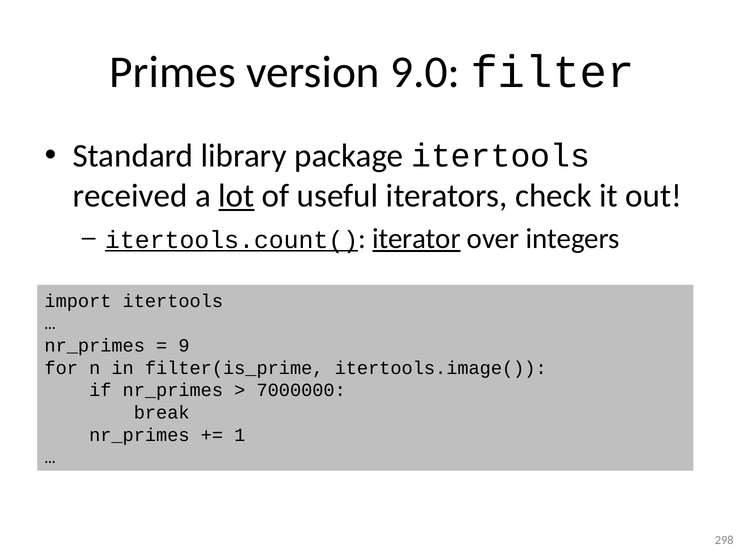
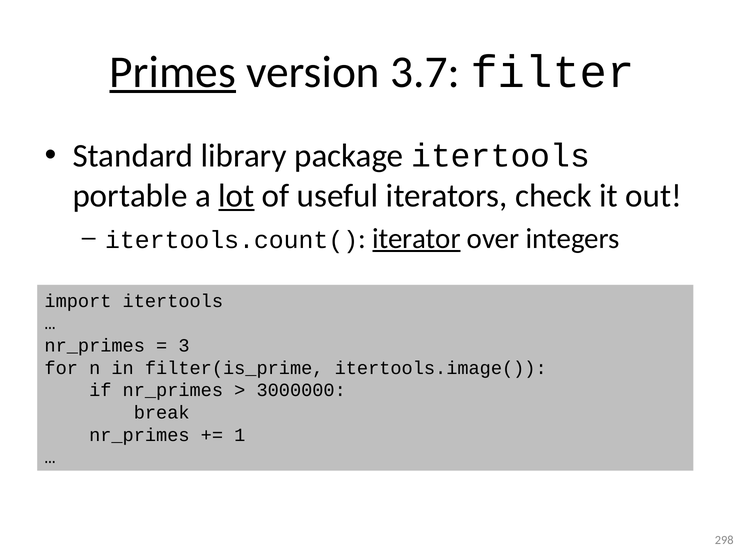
Primes underline: none -> present (173, 72)
9.0: 9.0 -> 3.7 (425, 72)
received: received -> portable (130, 196)
itertools.count( underline: present -> none (232, 240)
9: 9 -> 3 (184, 346)
7000000: 7000000 -> 3000000 (301, 390)
